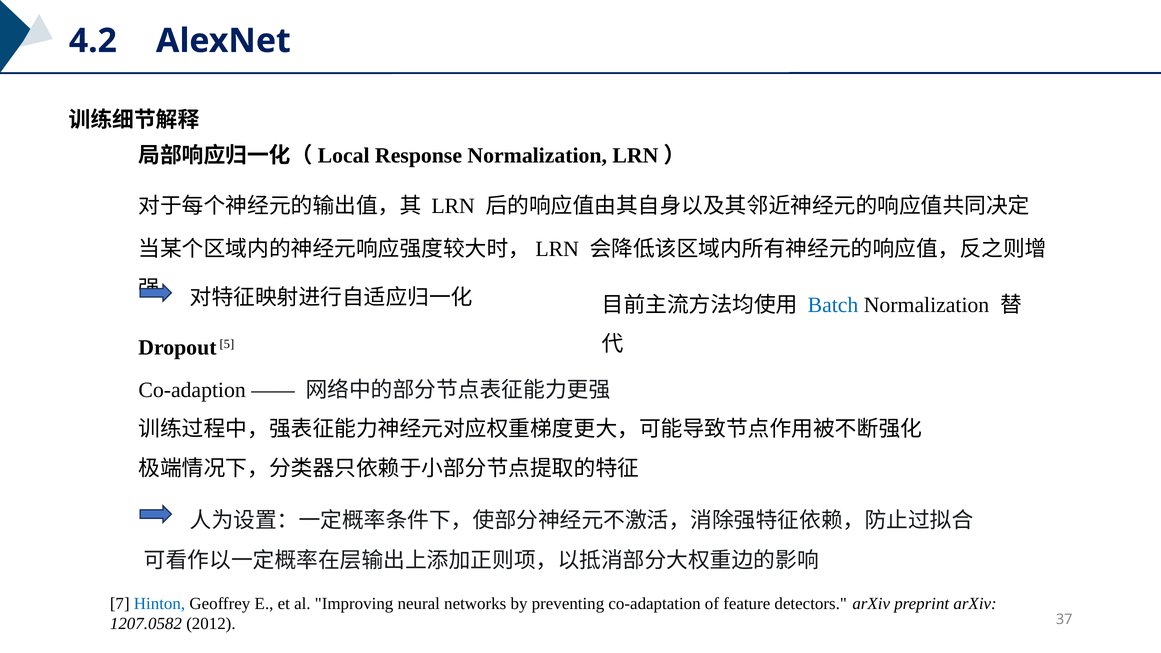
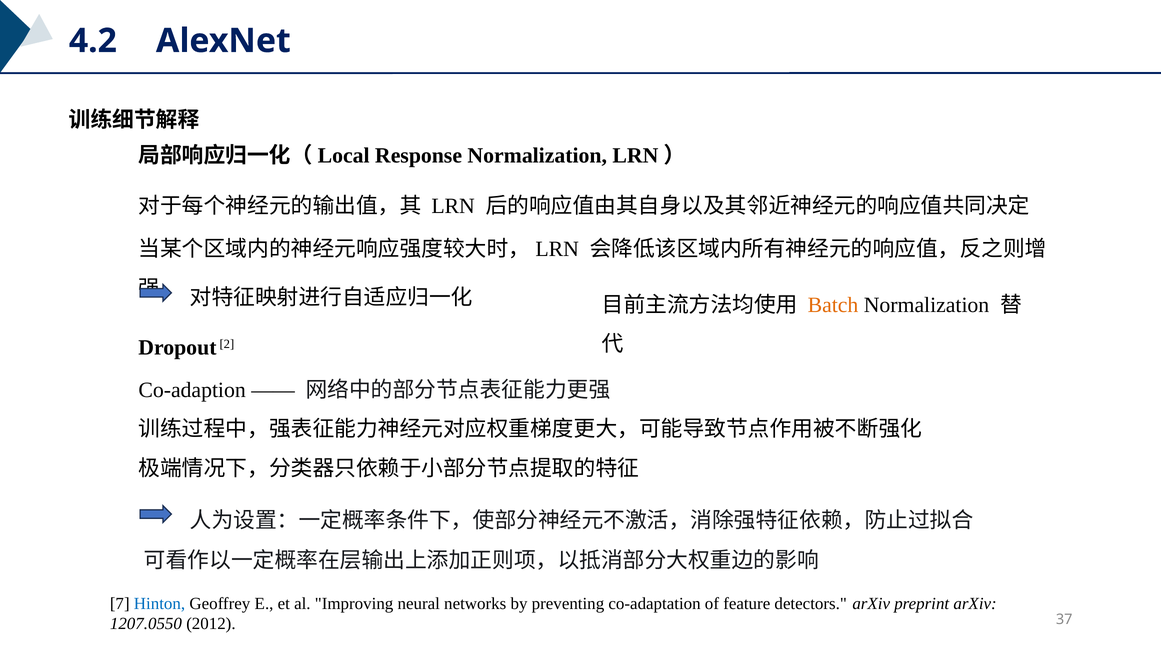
Batch colour: blue -> orange (833, 305)
5: 5 -> 2 (227, 344)
1207.0582: 1207.0582 -> 1207.0550 (146, 624)
